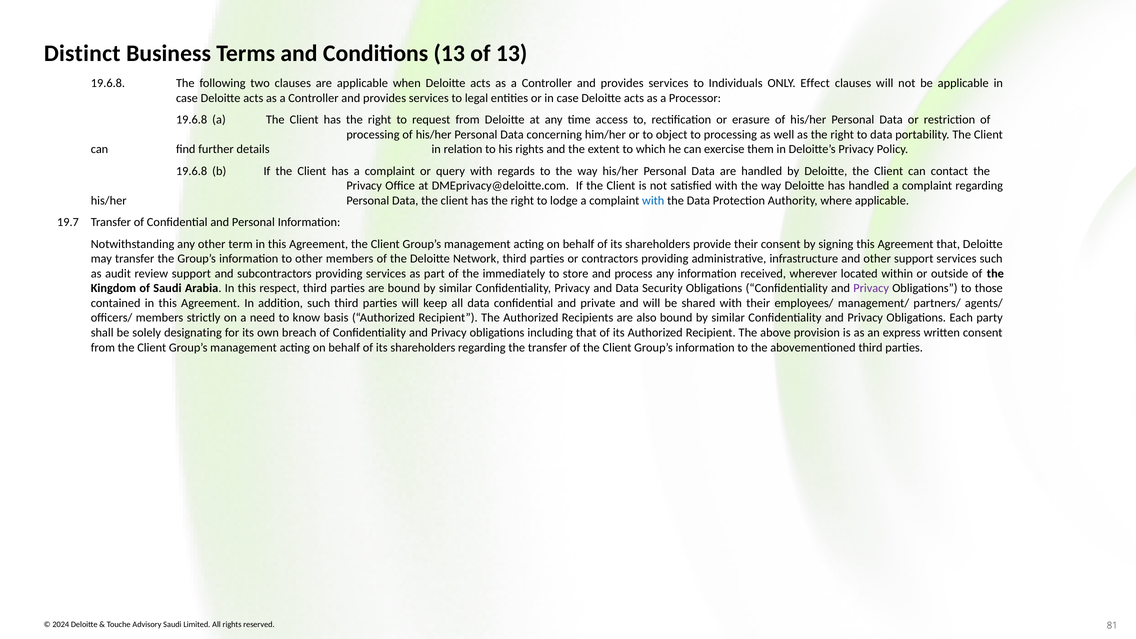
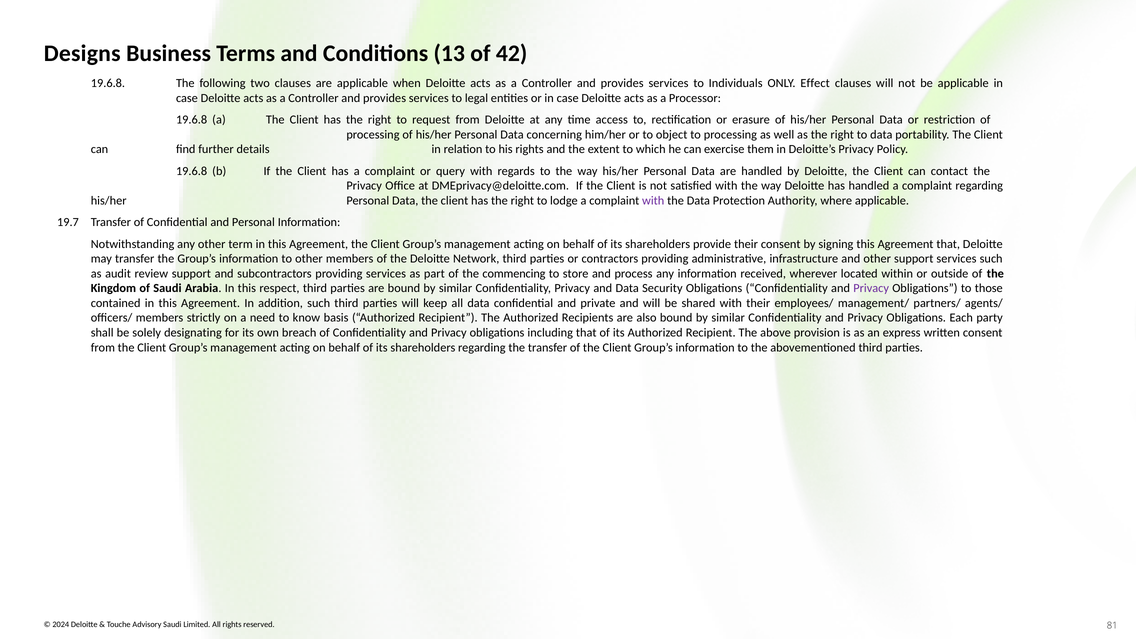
Distinct: Distinct -> Designs (82, 53)
of 13: 13 -> 42 (512, 53)
with colour: blue -> purple (653, 201)
immediately: immediately -> commencing (514, 274)
